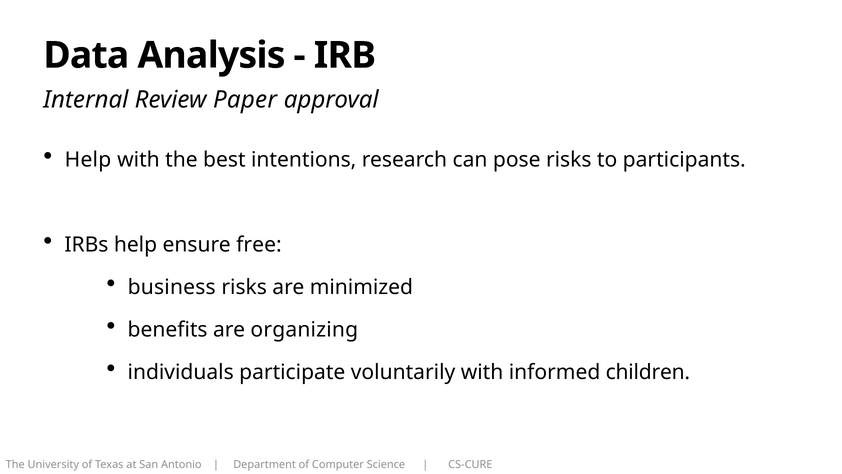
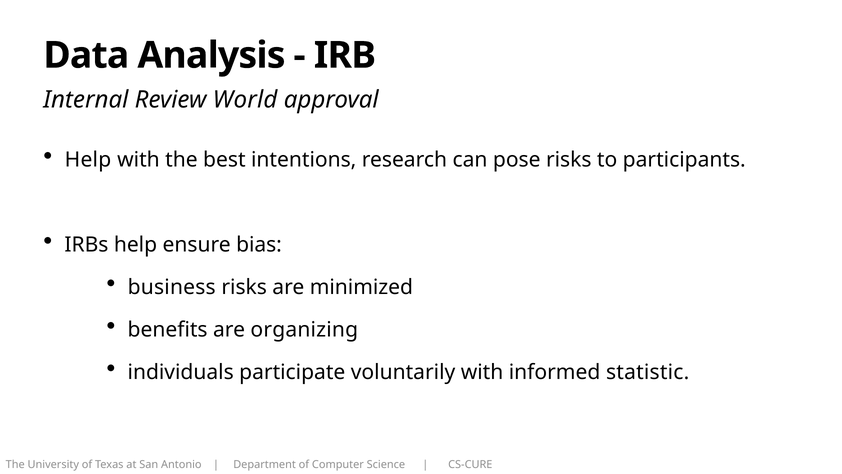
Paper: Paper -> World (245, 100)
free: free -> bias (259, 245)
children: children -> statistic (648, 372)
